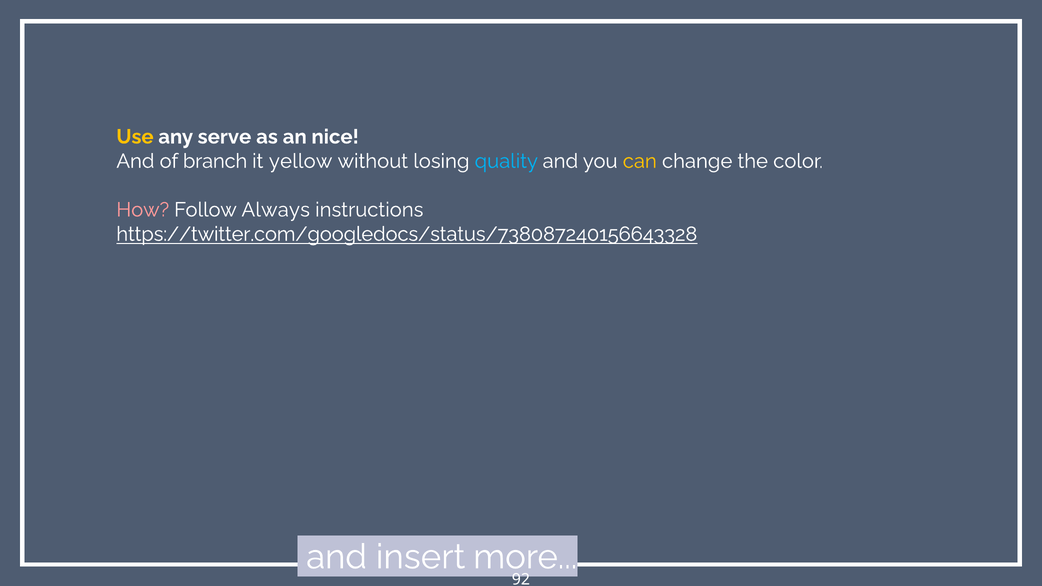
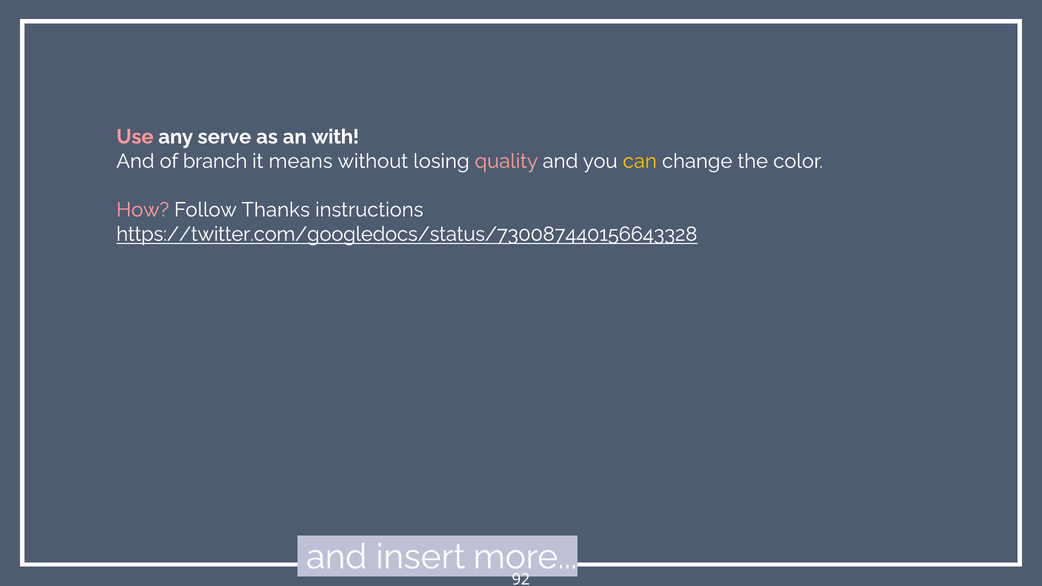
Use colour: yellow -> pink (135, 137)
nice: nice -> with (335, 137)
yellow: yellow -> means (301, 161)
quality colour: light blue -> pink (506, 161)
Always: Always -> Thanks (276, 210)
https://twitter.com/googledocs/status/738087240156643328: https://twitter.com/googledocs/status/738087240156643328 -> https://twitter.com/googledocs/status/730087440156643328 (407, 234)
